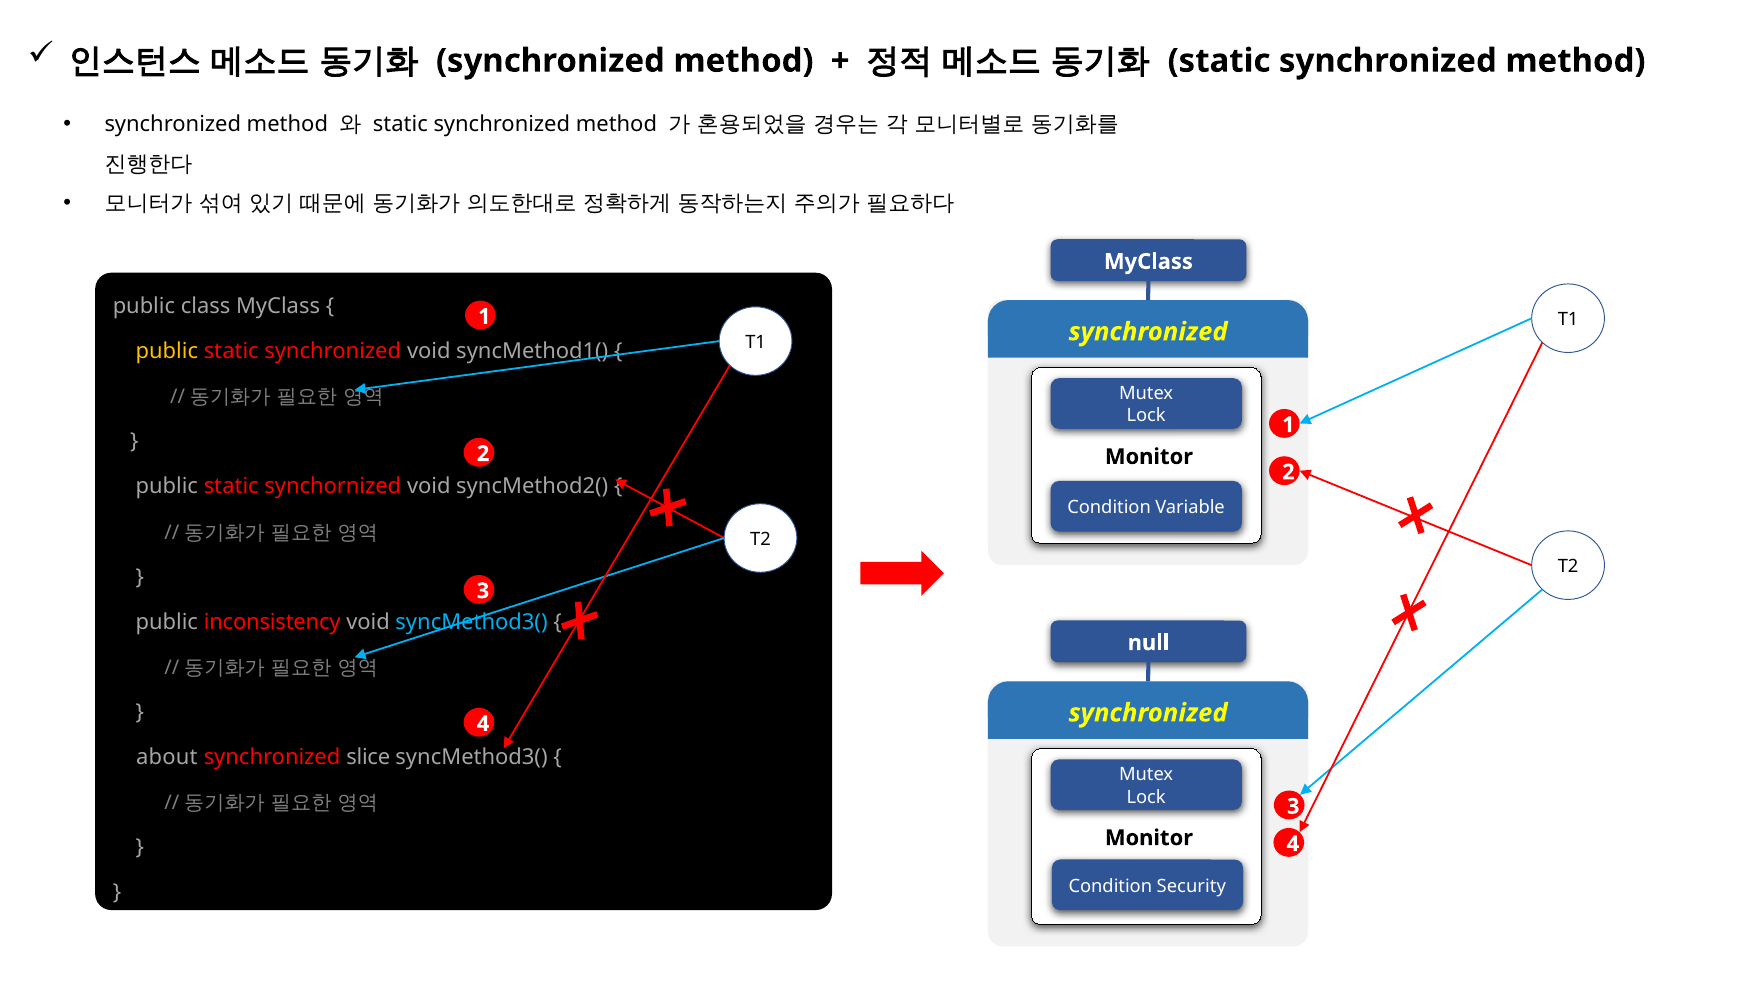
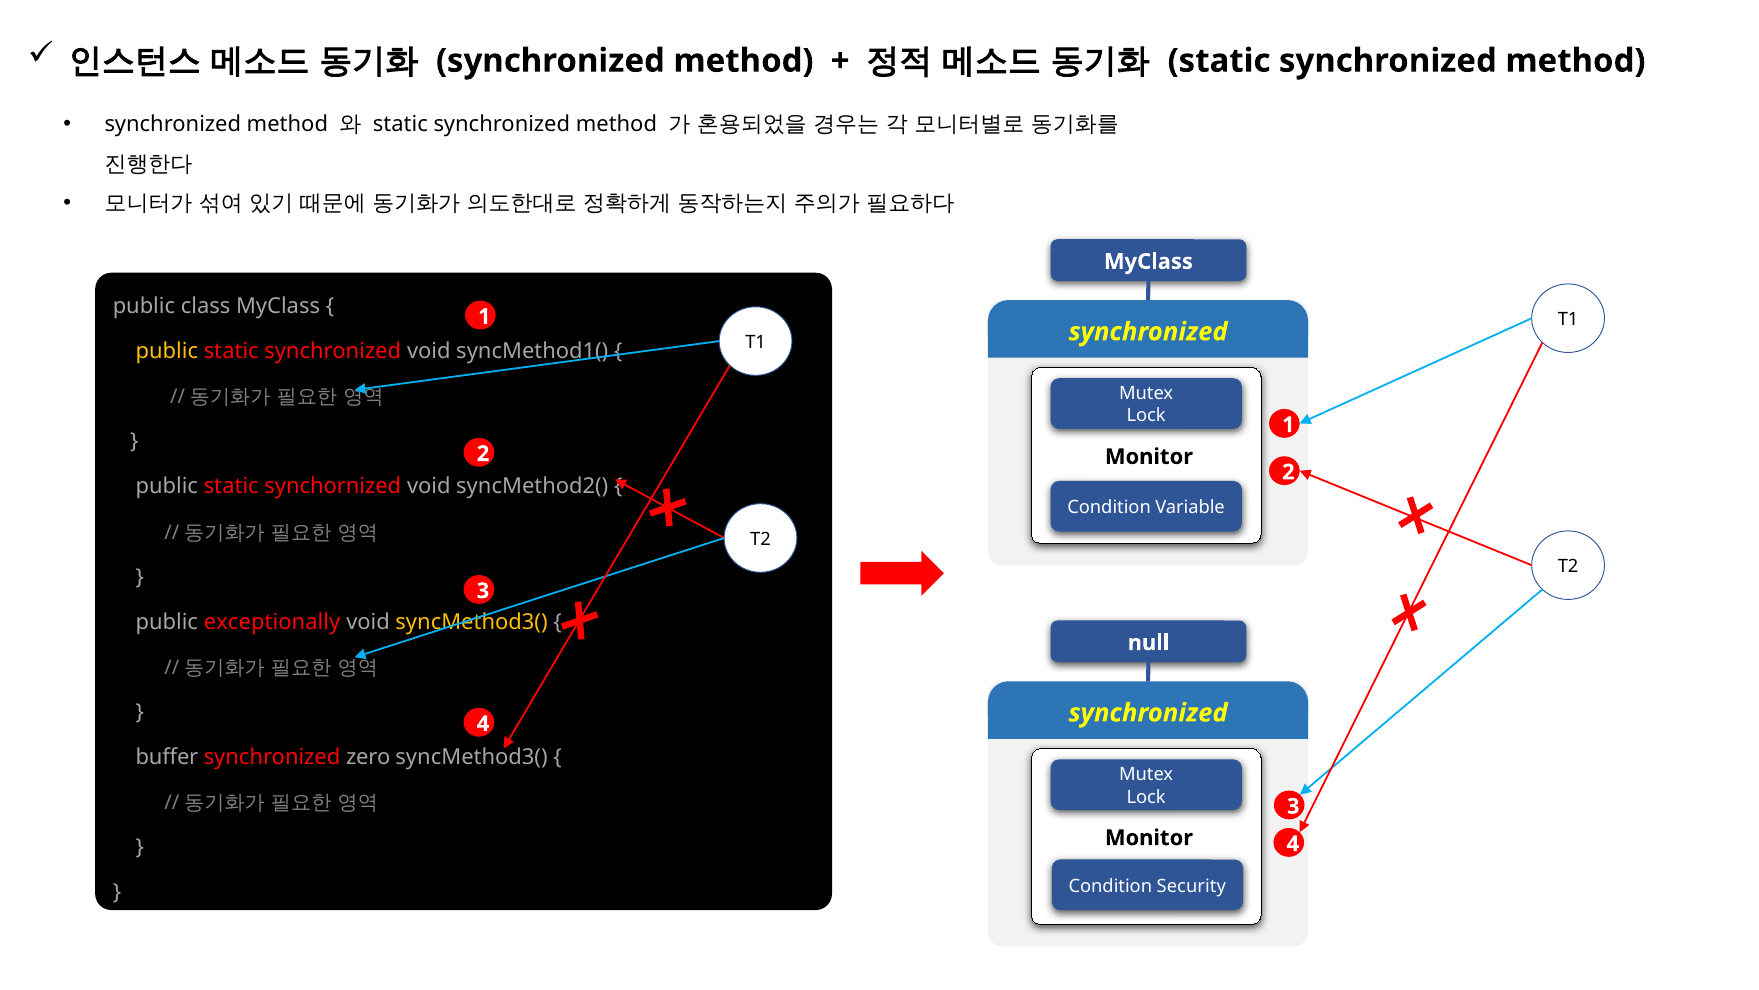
inconsistency: inconsistency -> exceptionally (272, 622)
syncMethod3( colour: light blue -> yellow (472, 622)
about: about -> buffer (167, 757)
slice: slice -> zero (368, 757)
